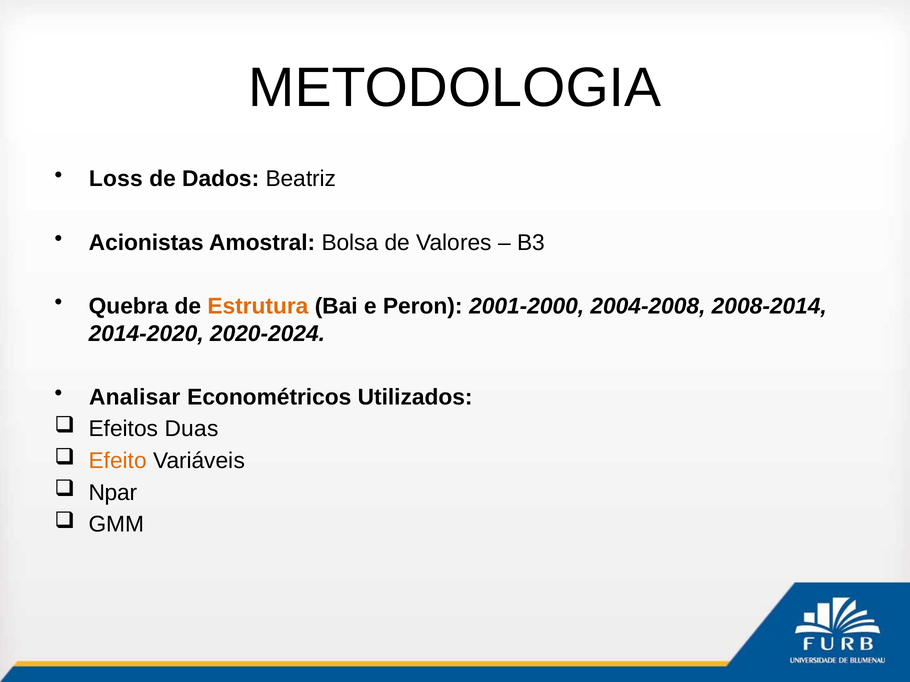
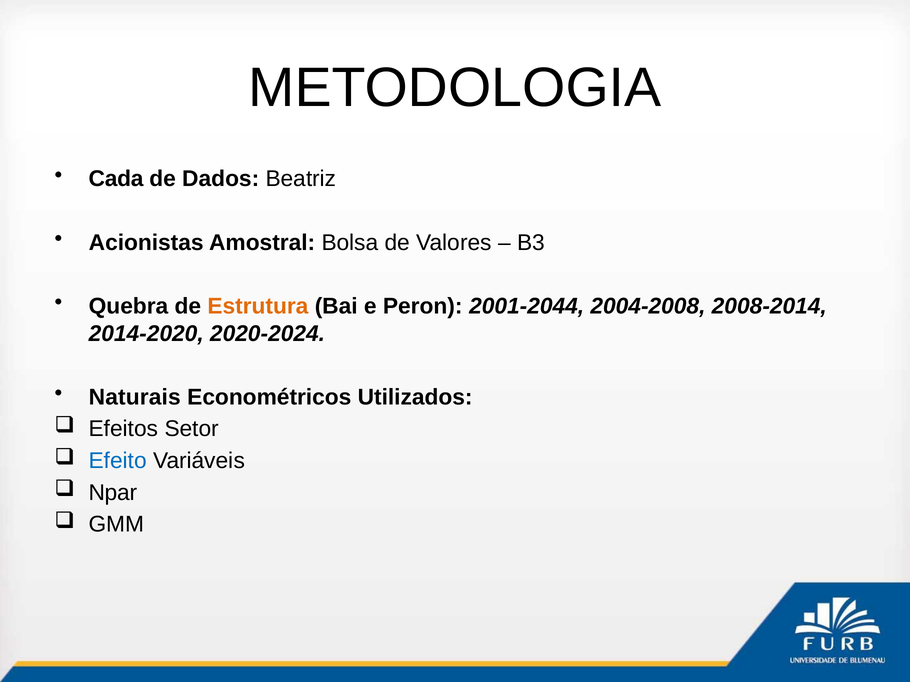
Loss: Loss -> Cada (116, 179)
2001-2000: 2001-2000 -> 2001-2044 (527, 306)
Analisar: Analisar -> Naturais (135, 397)
Duas: Duas -> Setor (192, 429)
Efeito colour: orange -> blue (118, 461)
